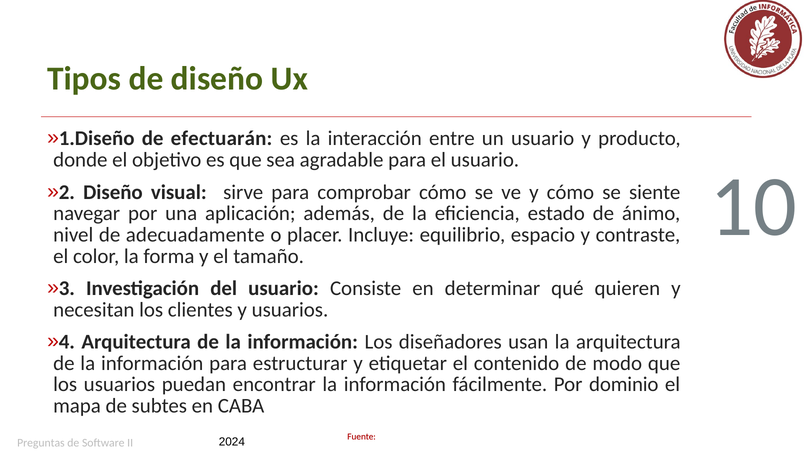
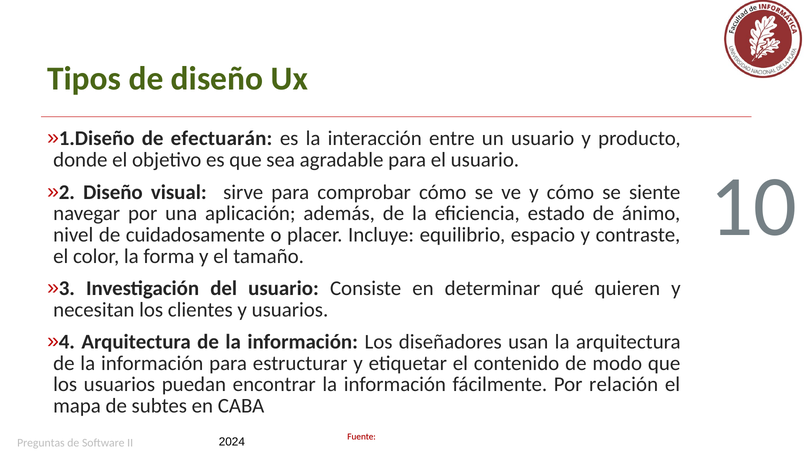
adecuadamente: adecuadamente -> cuidadosamente (195, 235)
dominio: dominio -> relación (624, 385)
